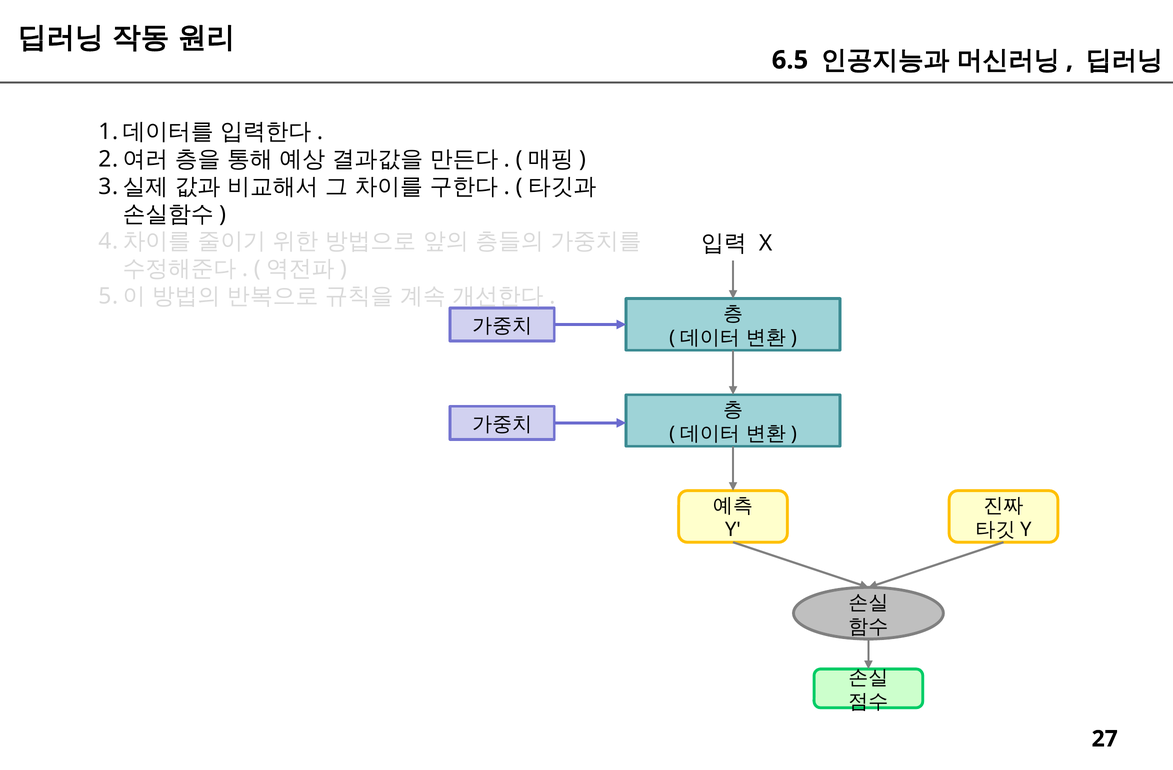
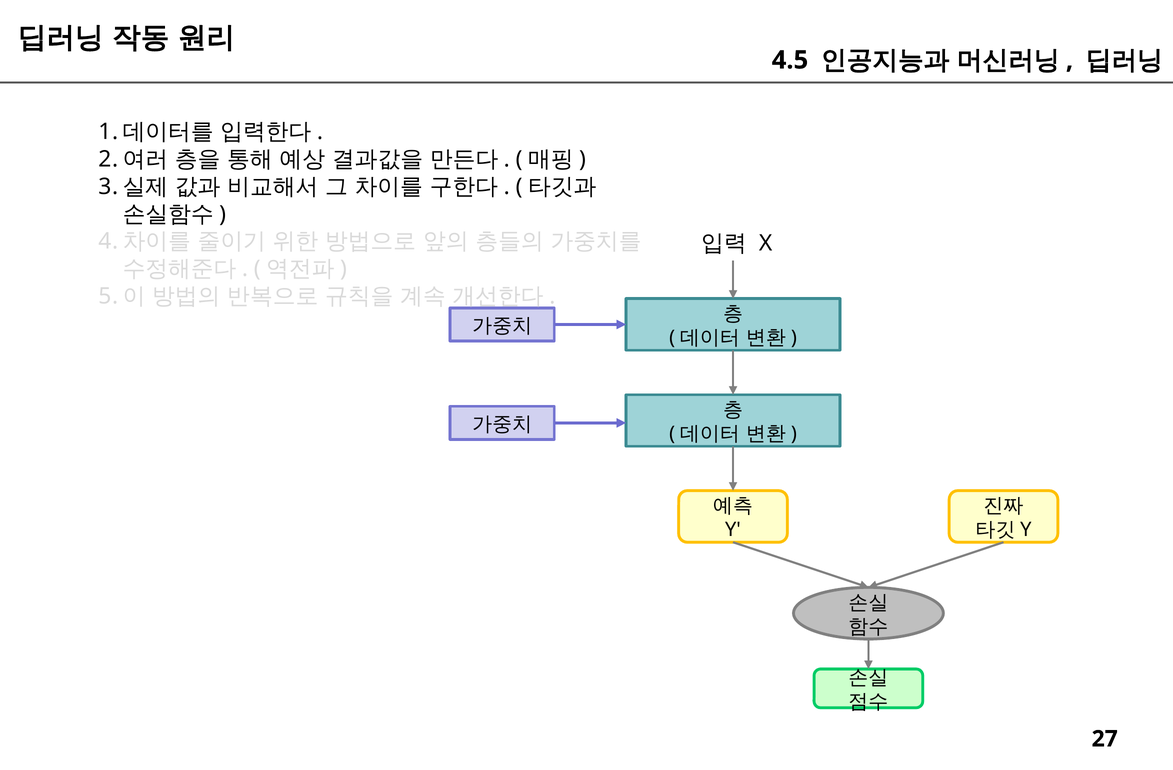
6.5: 6.5 -> 4.5 (790, 60)
